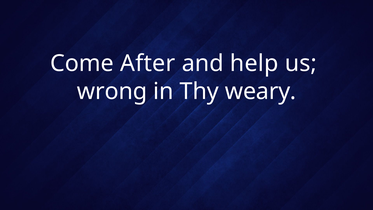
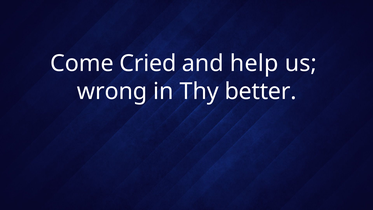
After: After -> Cried (148, 63)
weary: weary -> better (261, 91)
